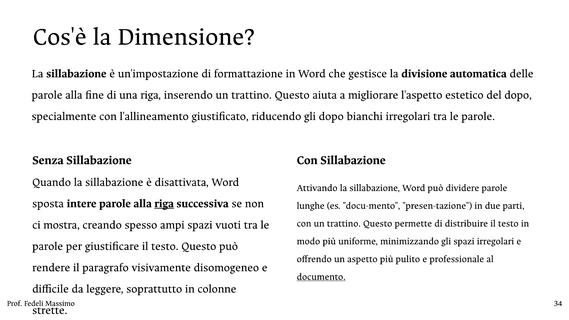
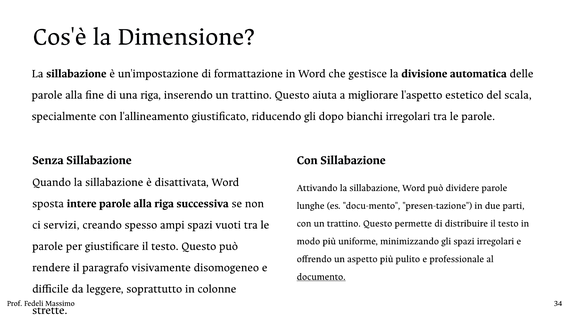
del dopo: dopo -> scala (518, 95)
riga underline: present -> none (164, 203)
mostra: mostra -> servizi (61, 225)
